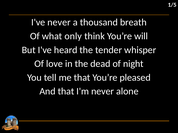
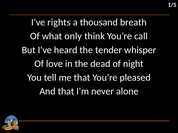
I've never: never -> rights (59, 22)
will: will -> call (141, 36)
